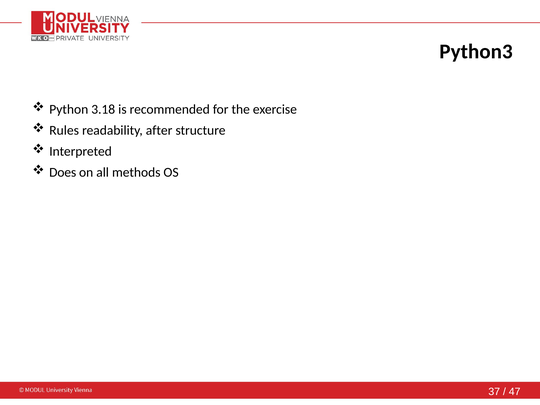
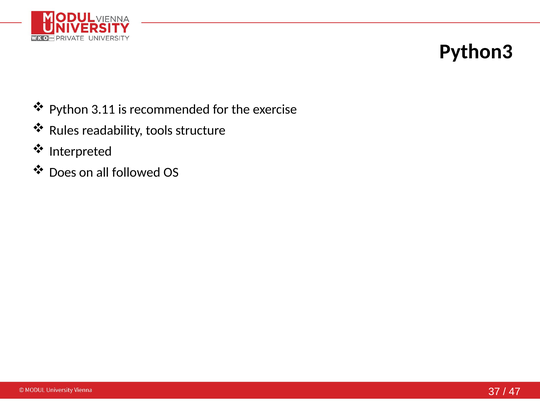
3.18: 3.18 -> 3.11 (103, 109)
after: after -> tools (159, 130)
methods: methods -> followed (136, 172)
